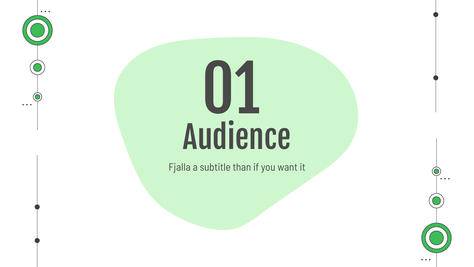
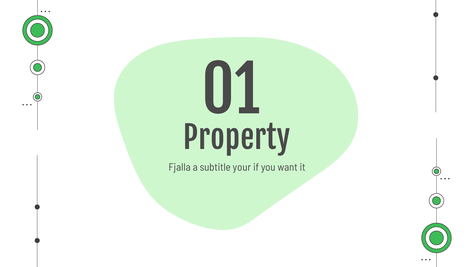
Audience: Audience -> Property (237, 139)
than: than -> your (242, 167)
